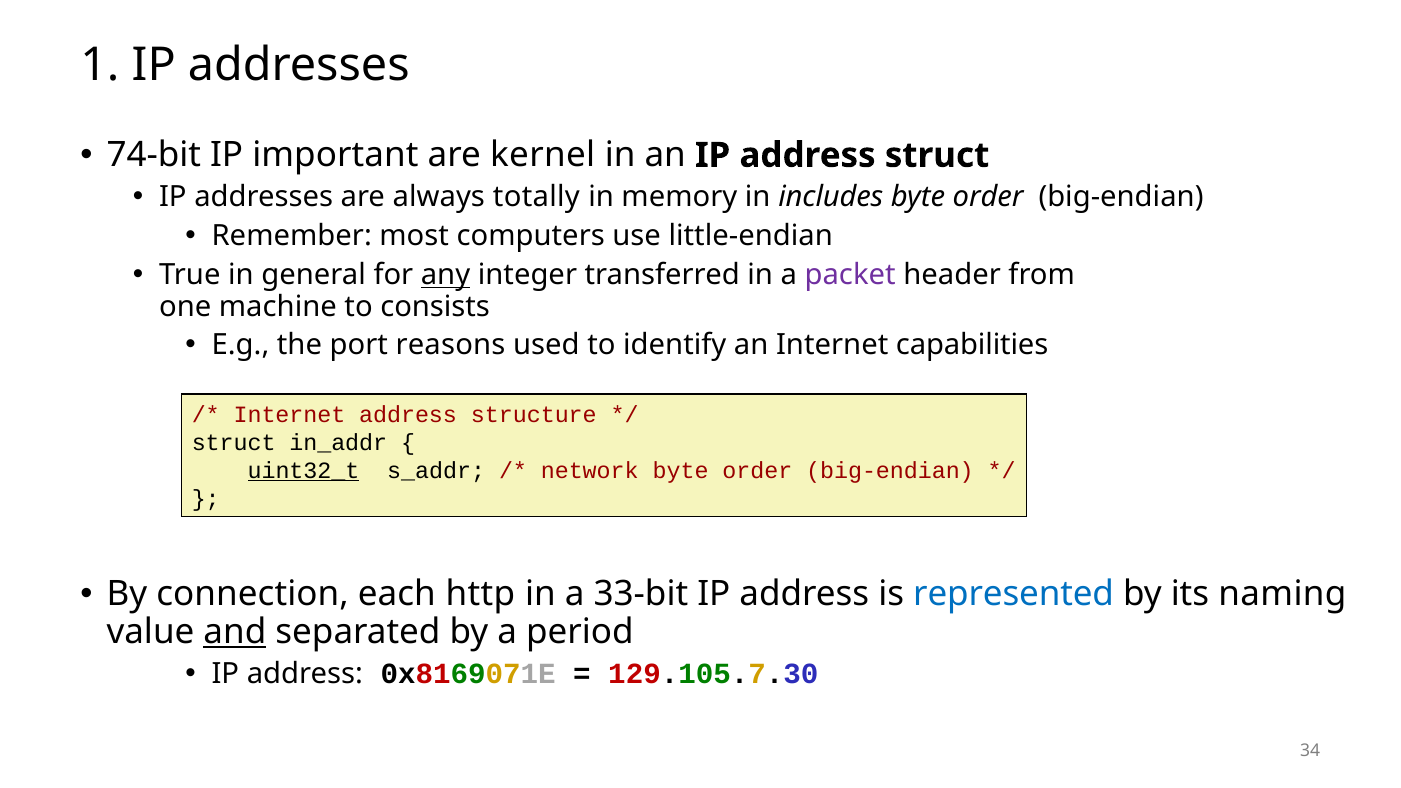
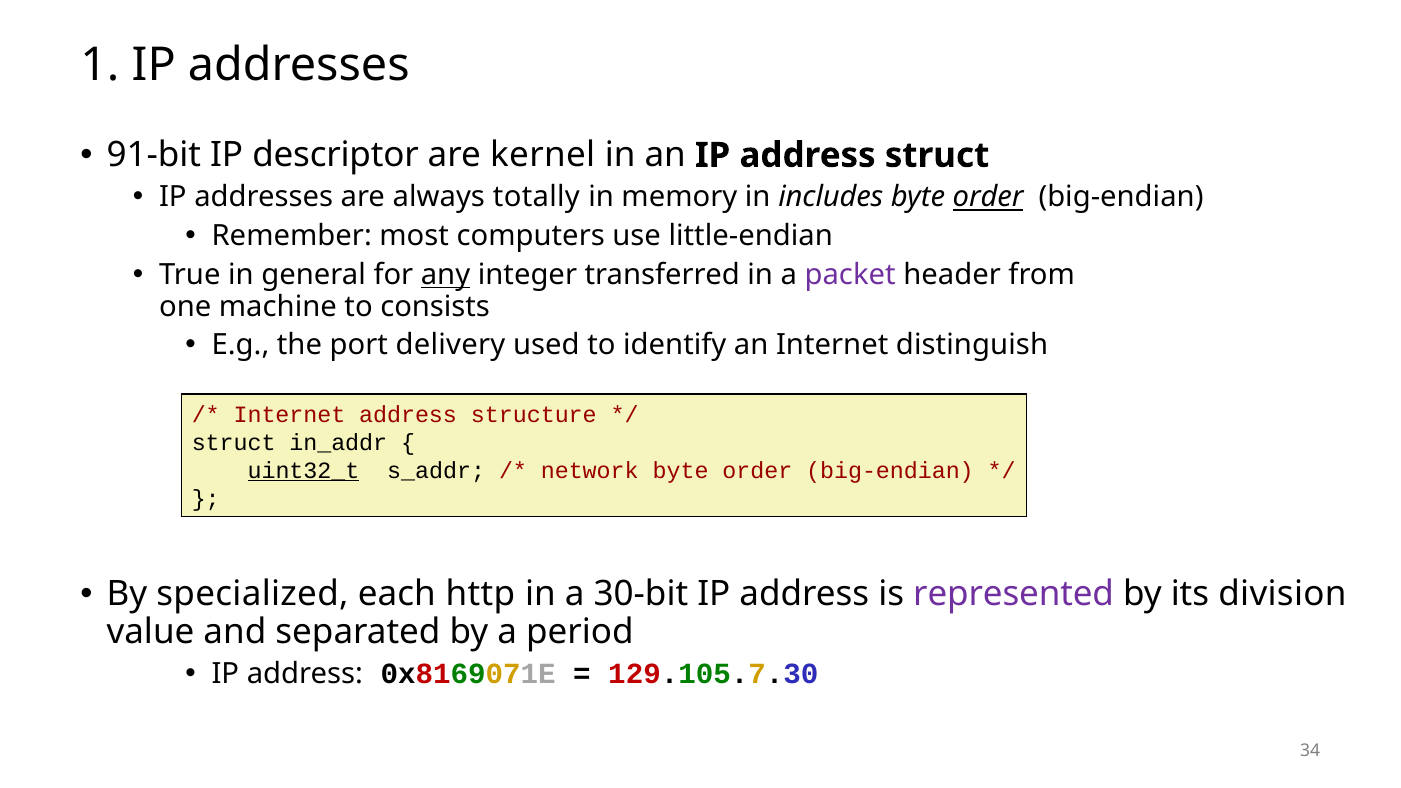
74-bit: 74-bit -> 91-bit (154, 155)
important: important -> descriptor (336, 155)
order underline: none -> present (988, 197)
reasons: reasons -> delivery (450, 345)
capabilities: capabilities -> distinguish (972, 345)
connection: connection -> specialized (252, 594)
33-bit: 33-bit -> 30-bit (641, 594)
represented colour: blue -> purple (1014, 594)
naming: naming -> division (1282, 594)
and underline: present -> none (235, 632)
